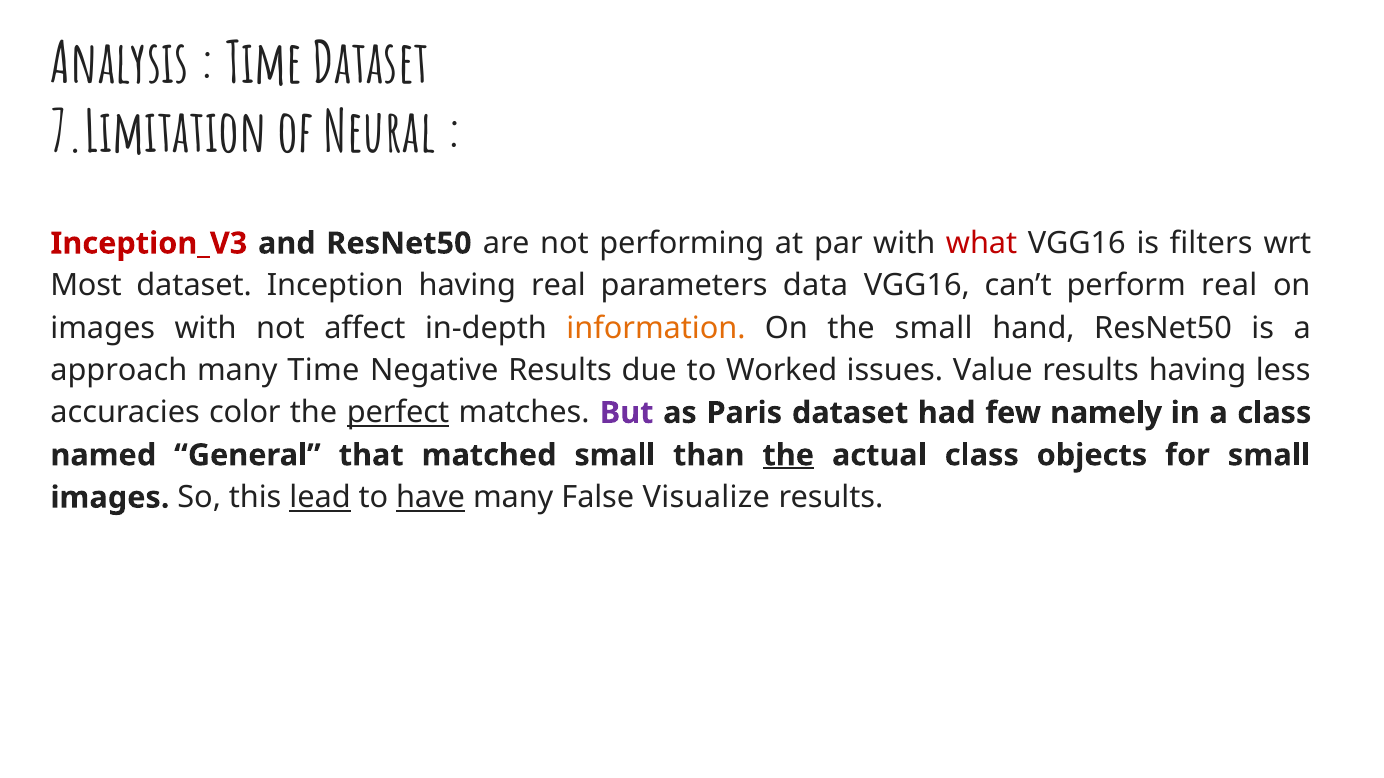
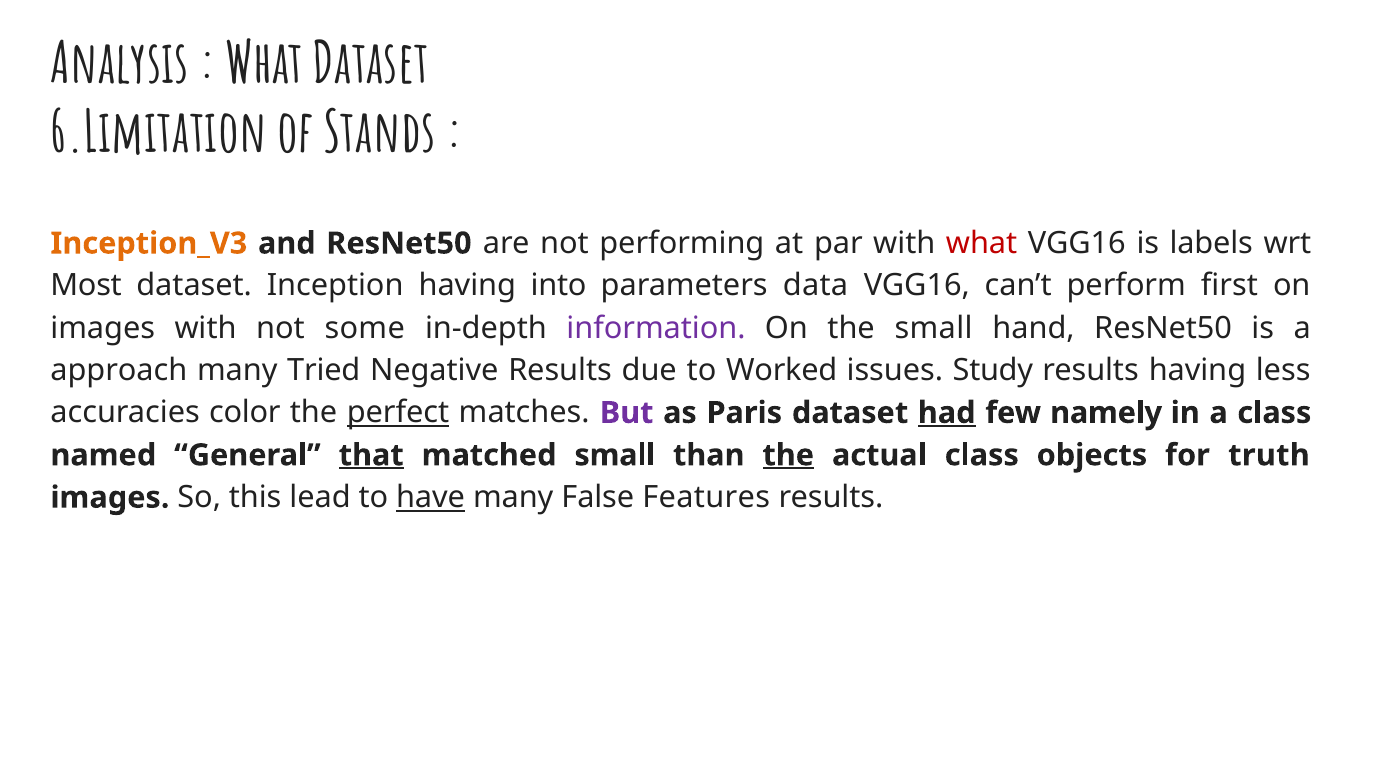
Time: Time -> What (265, 64)
7.Limitation: 7.Limitation -> 6.Limitation (159, 134)
Neural: Neural -> Stands (379, 134)
Inception_V3 colour: red -> orange (149, 244)
filters: filters -> labels (1211, 244)
having real: real -> into (559, 286)
perform real: real -> first (1229, 286)
affect: affect -> some (365, 328)
information colour: orange -> purple (656, 328)
many Time: Time -> Tried (324, 371)
Value: Value -> Study (993, 371)
had underline: none -> present (947, 413)
that underline: none -> present (371, 456)
for small: small -> truth (1269, 456)
lead underline: present -> none (320, 498)
Visualize: Visualize -> Features (706, 498)
